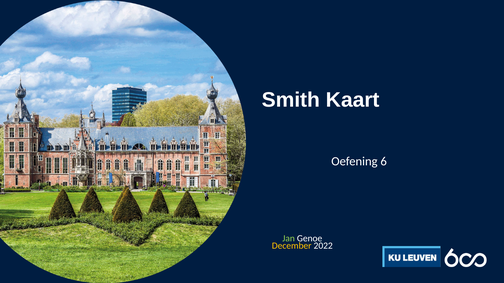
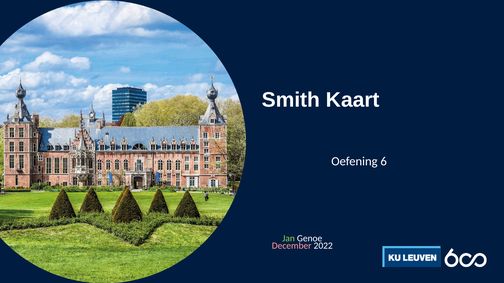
December colour: yellow -> pink (292, 246)
